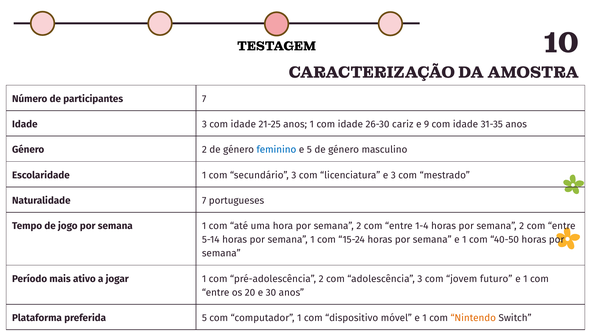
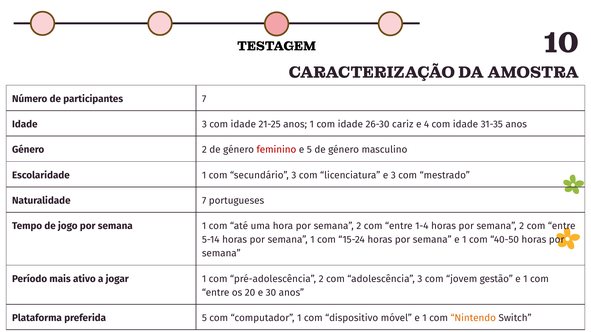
9: 9 -> 4 (427, 124)
feminino colour: blue -> red (276, 150)
futuro: futuro -> gestão (496, 279)
